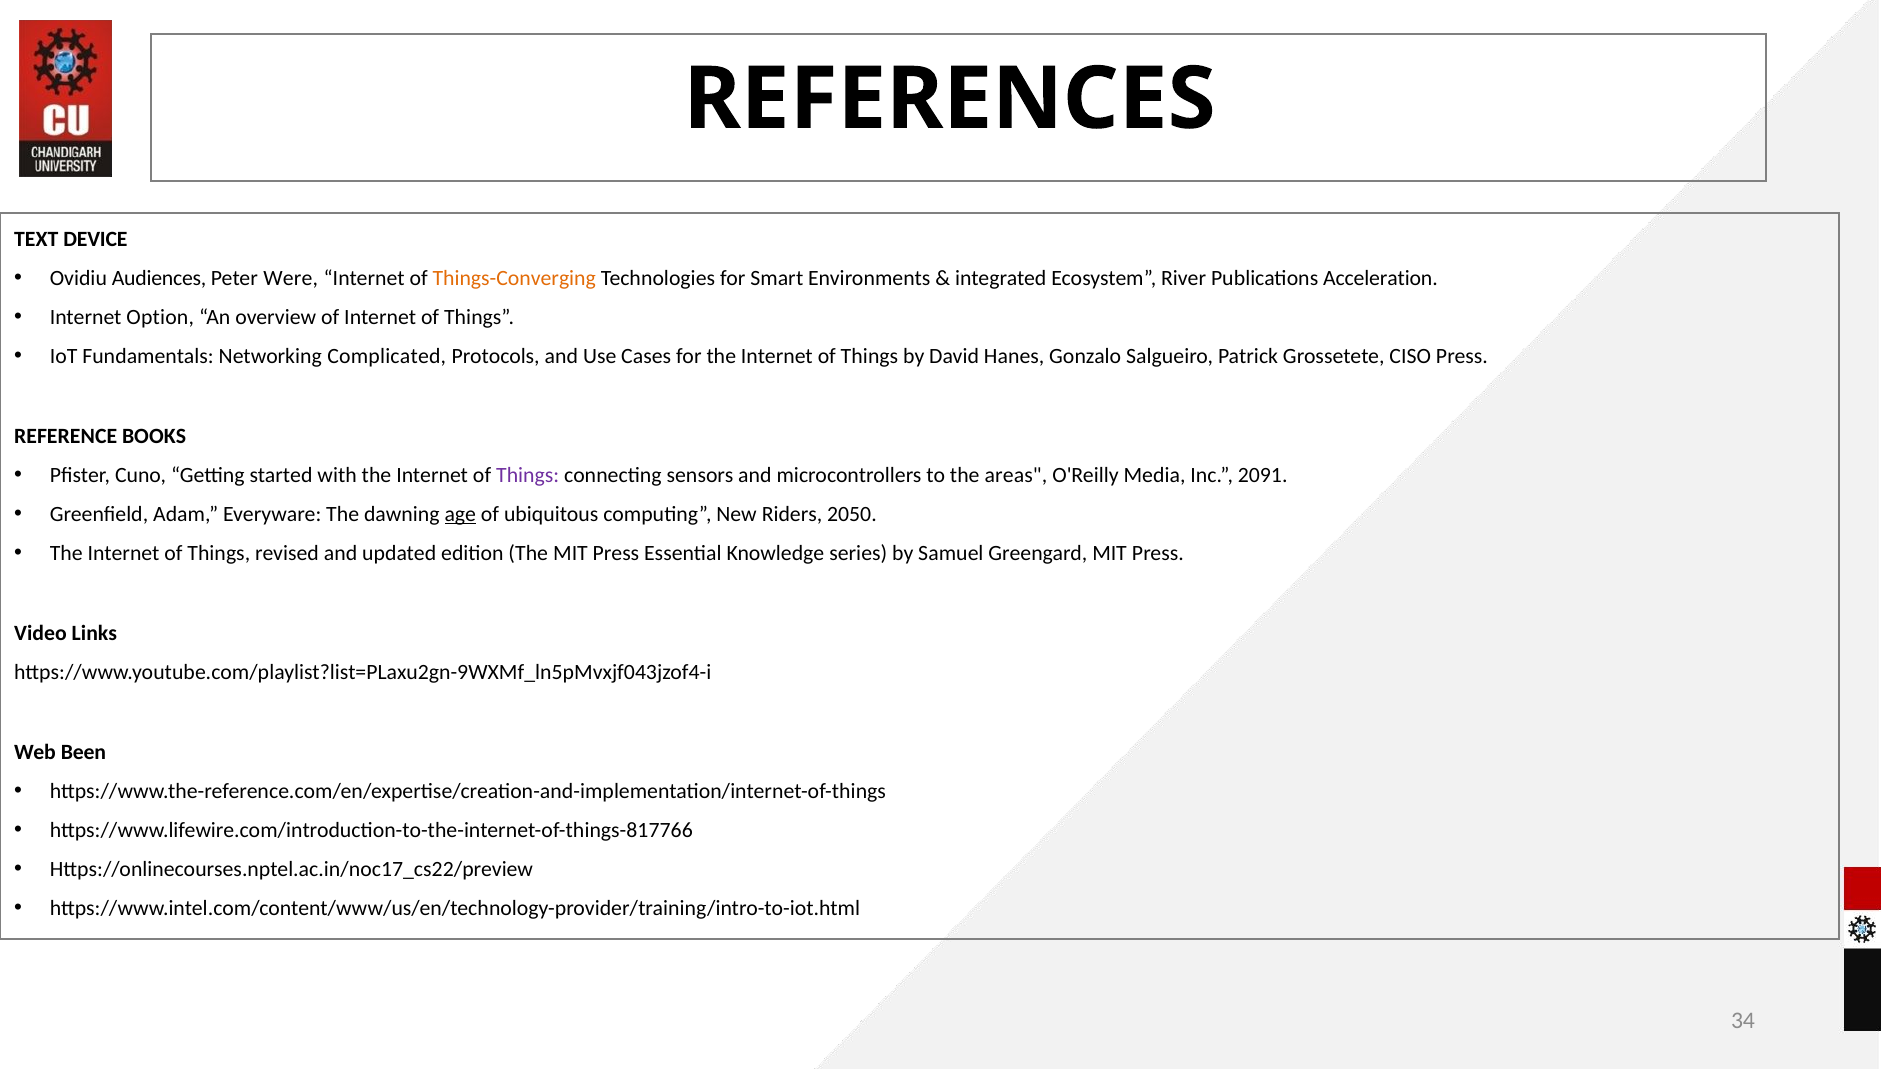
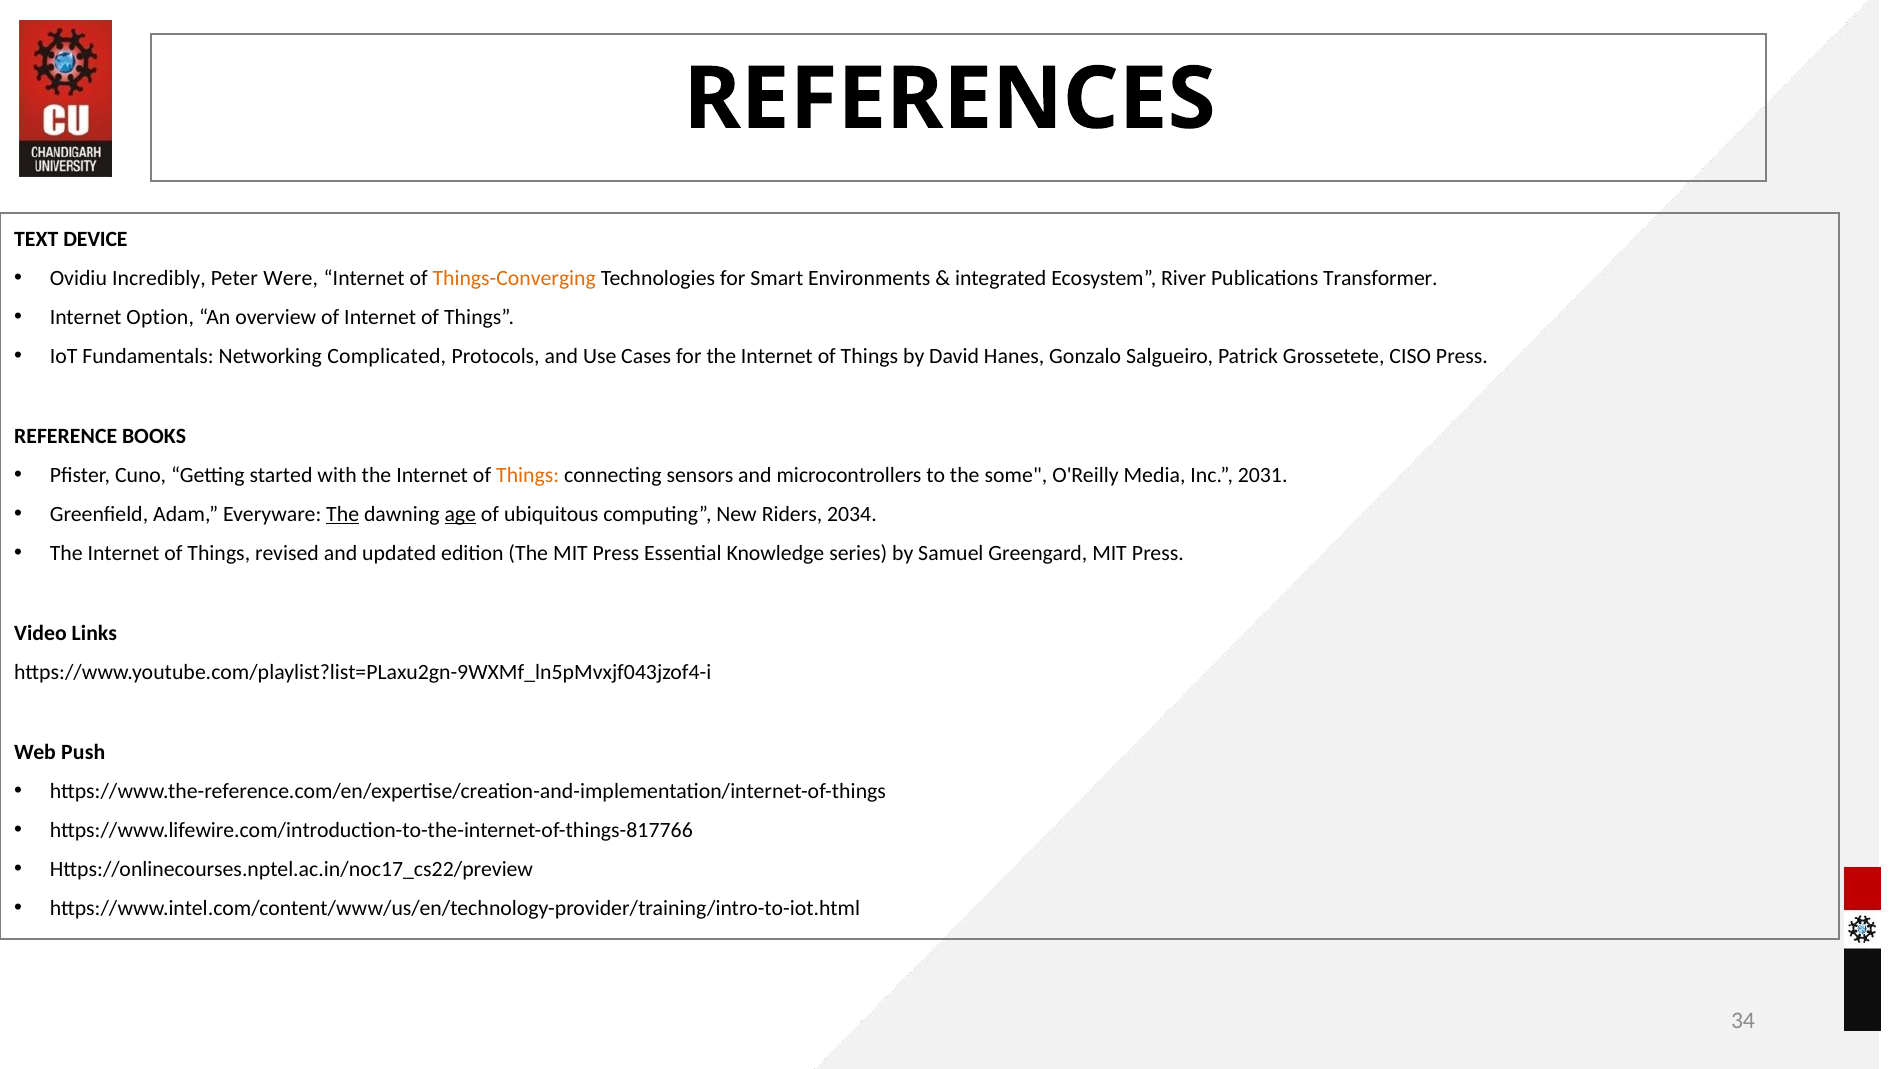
Audiences: Audiences -> Incredibly (159, 278)
Acceleration: Acceleration -> Transformer (1380, 278)
Things colour: purple -> orange (528, 475)
areas: areas -> some (1016, 475)
2091: 2091 -> 2031 (1263, 475)
The underline: none -> present (343, 514)
2050: 2050 -> 2034 (852, 514)
Been: Been -> Push (83, 753)
